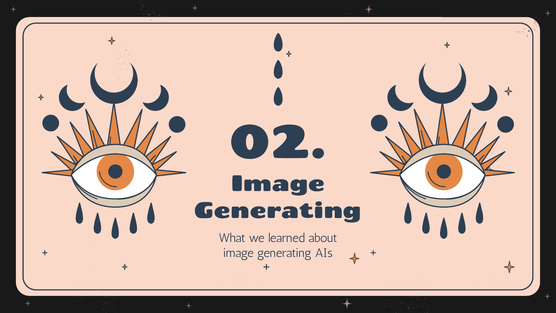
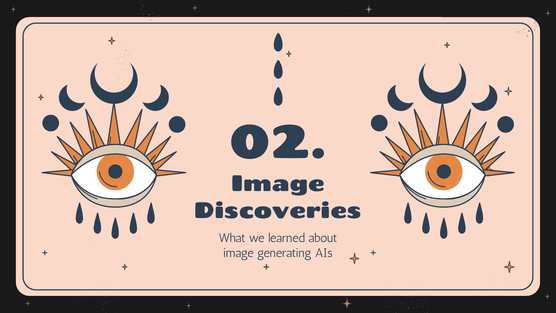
Generating: Generating -> Discoveries (278, 210)
